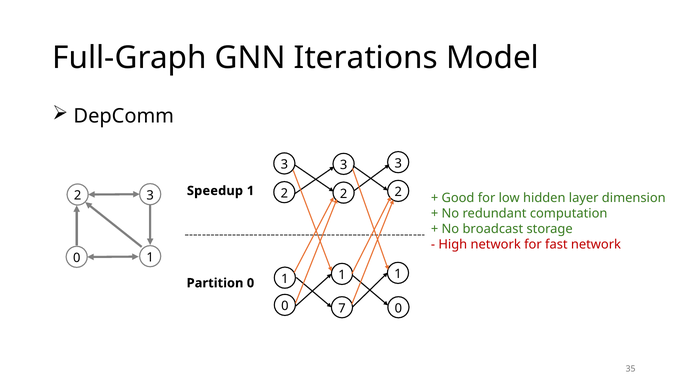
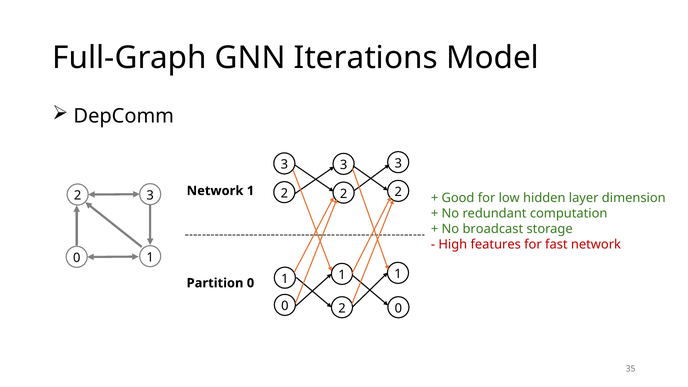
Speedup: Speedup -> Network (215, 191)
High network: network -> features (496, 244)
0 7: 7 -> 2 (342, 308)
